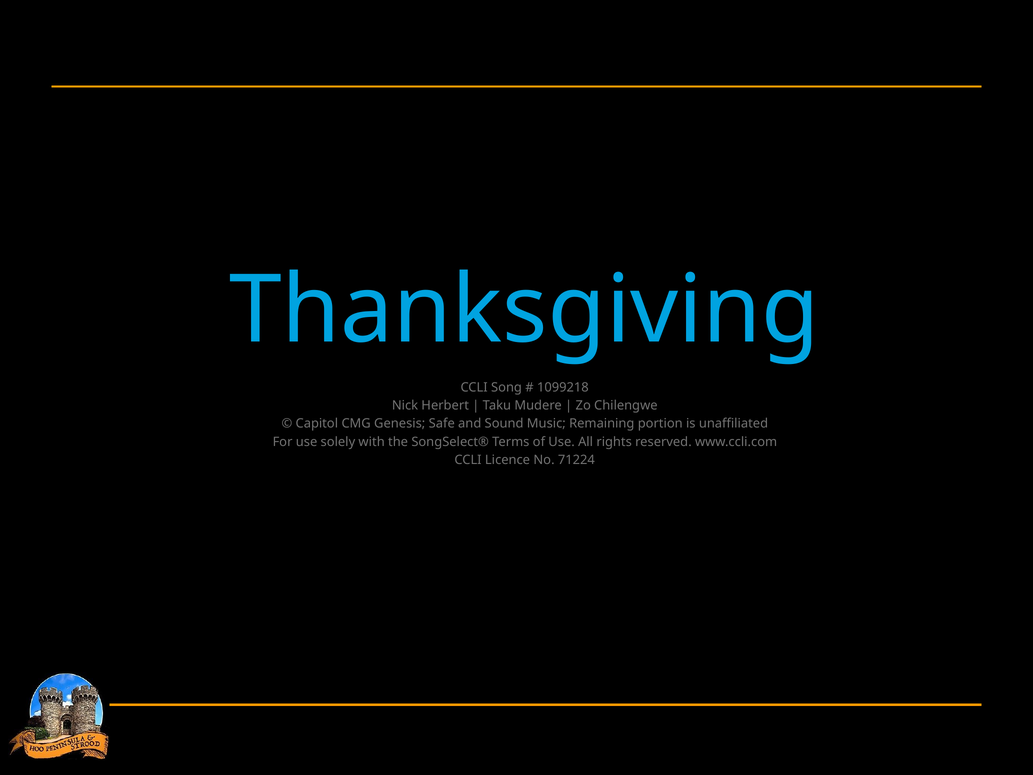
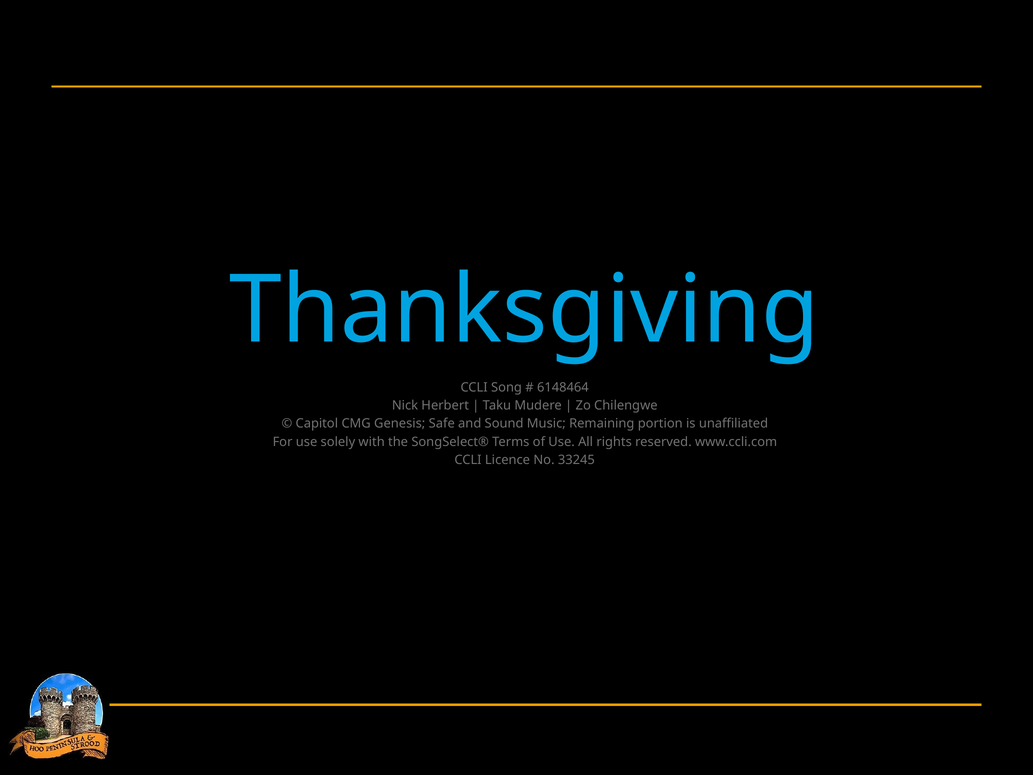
1099218: 1099218 -> 6148464 (563, 387)
71224: 71224 -> 33245 (576, 460)
